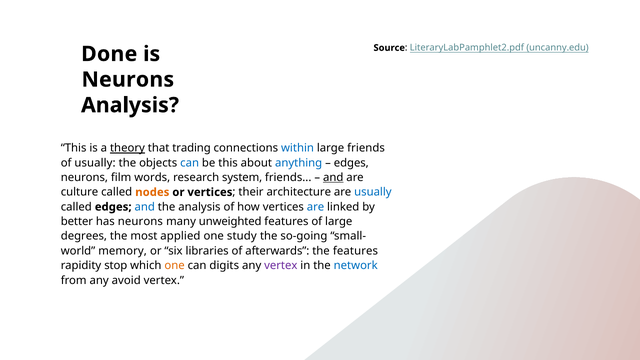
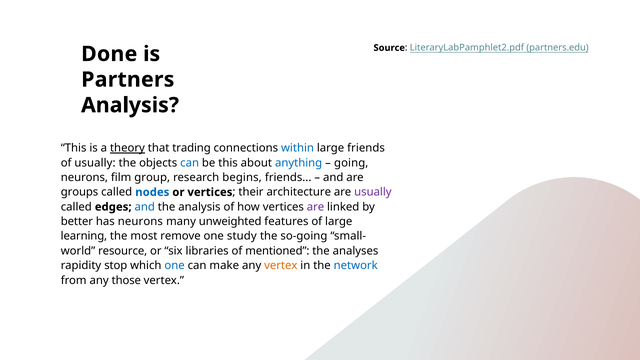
uncanny.edu: uncanny.edu -> partners.edu (558, 48)
Neurons: Neurons -> Partners (128, 80)
edges: edges -> going (351, 163)
words: words -> group (152, 178)
system: system -> begins (242, 178)
and underline: present -> none (333, 178)
culture: culture -> groups (80, 192)
nodes colour: orange -> blue (152, 192)
usually colour: blue -> purple (373, 192)
are colour: blue -> purple (316, 207)
degrees: degrees -> learning (84, 236)
applied: applied -> remove (181, 236)
memory: memory -> resource (123, 251)
afterwards: afterwards -> mentioned (277, 251)
the features: features -> analyses (356, 251)
one colour: orange -> blue (175, 266)
digits: digits -> make (224, 266)
vertex colour: purple -> orange (281, 266)
avoid: avoid -> those (126, 280)
